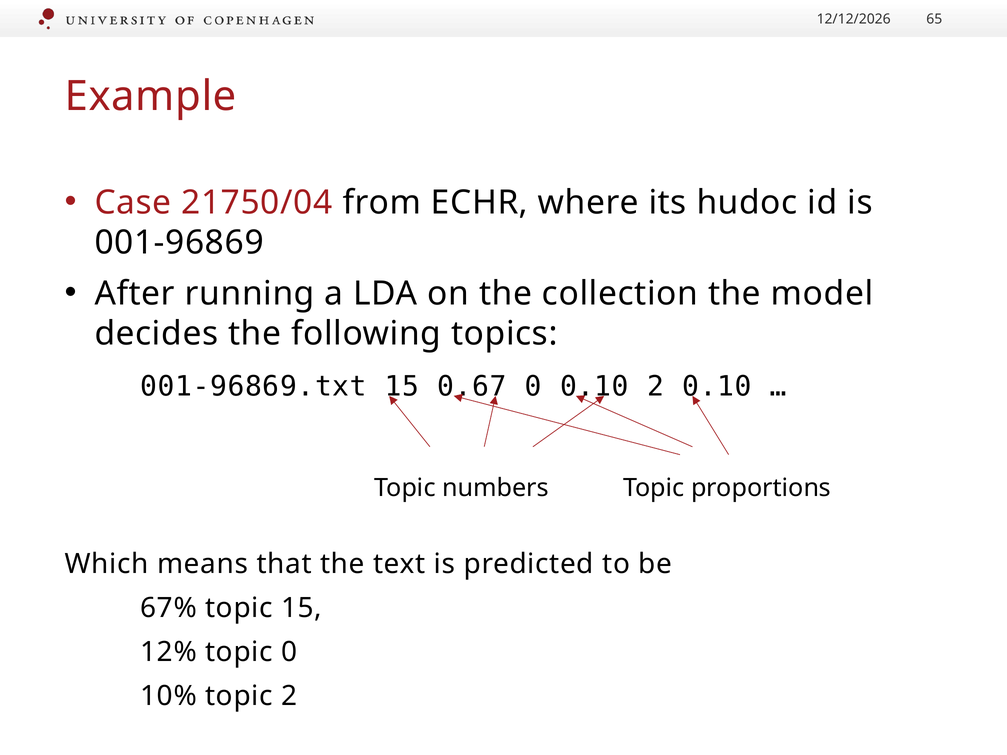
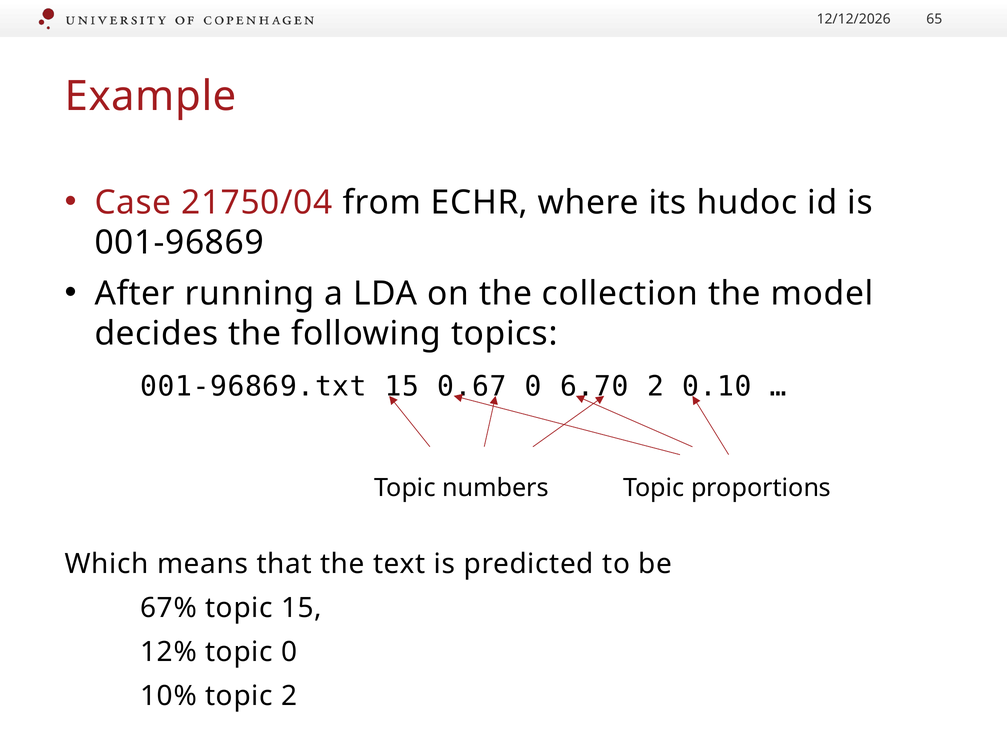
0 0.10: 0.10 -> 6.70 (594, 387)
